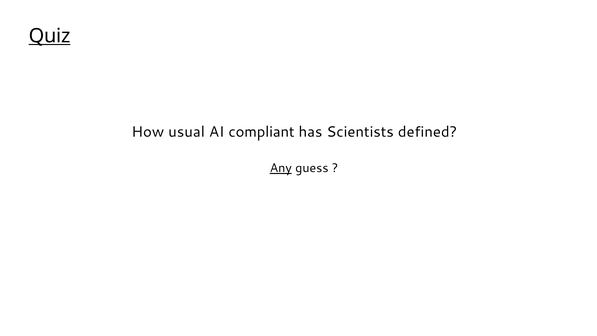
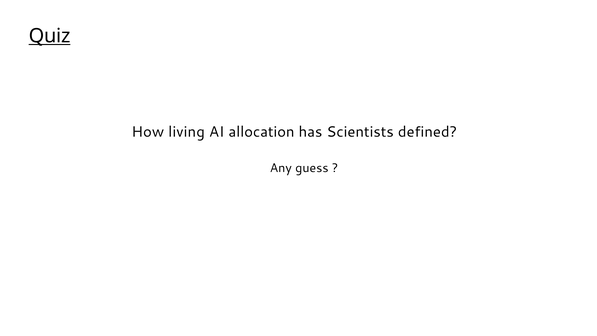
usual: usual -> living (187, 132)
compliant: compliant -> allocation (262, 132)
Any underline: present -> none (281, 168)
